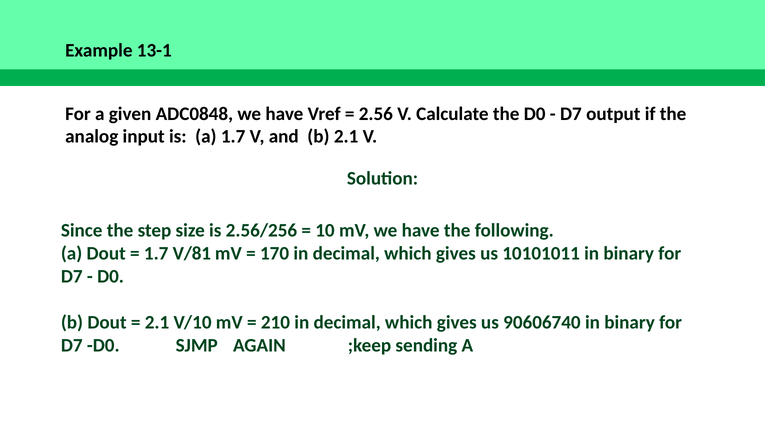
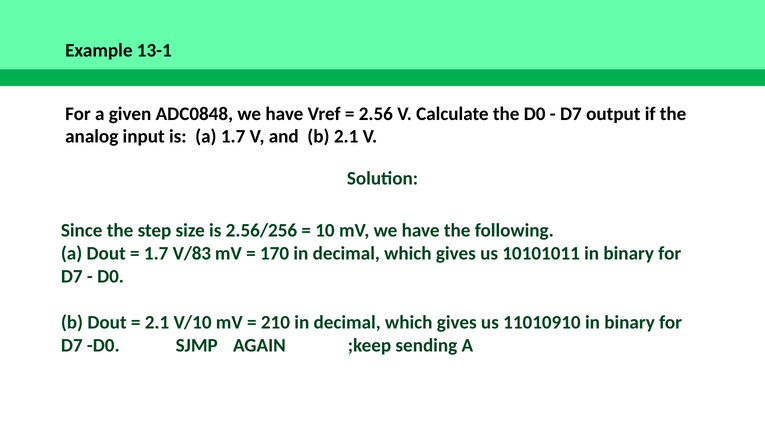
V/81: V/81 -> V/83 (192, 254)
90606740: 90606740 -> 11010910 (542, 323)
